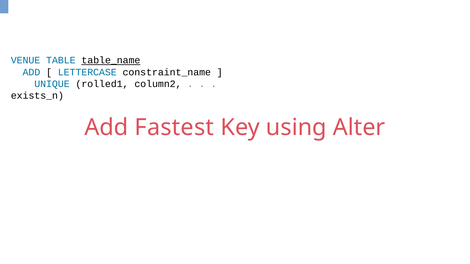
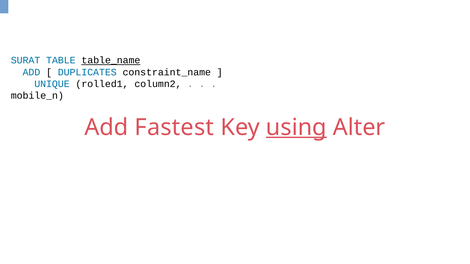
VENUE: VENUE -> SURAT (26, 60)
LETTERCASE: LETTERCASE -> DUPLICATES (87, 72)
exists_n: exists_n -> mobile_n (37, 96)
using underline: none -> present (296, 127)
